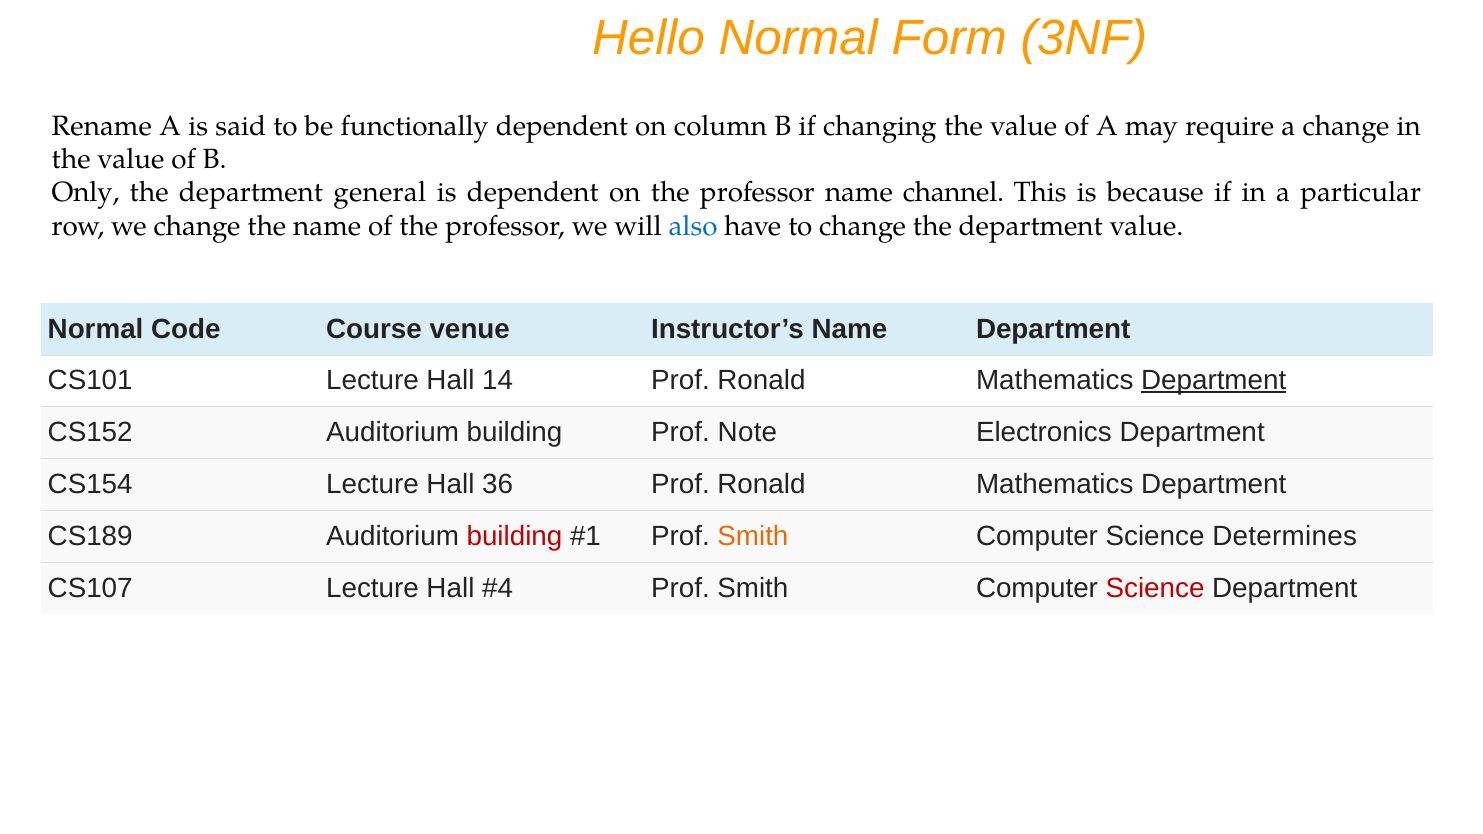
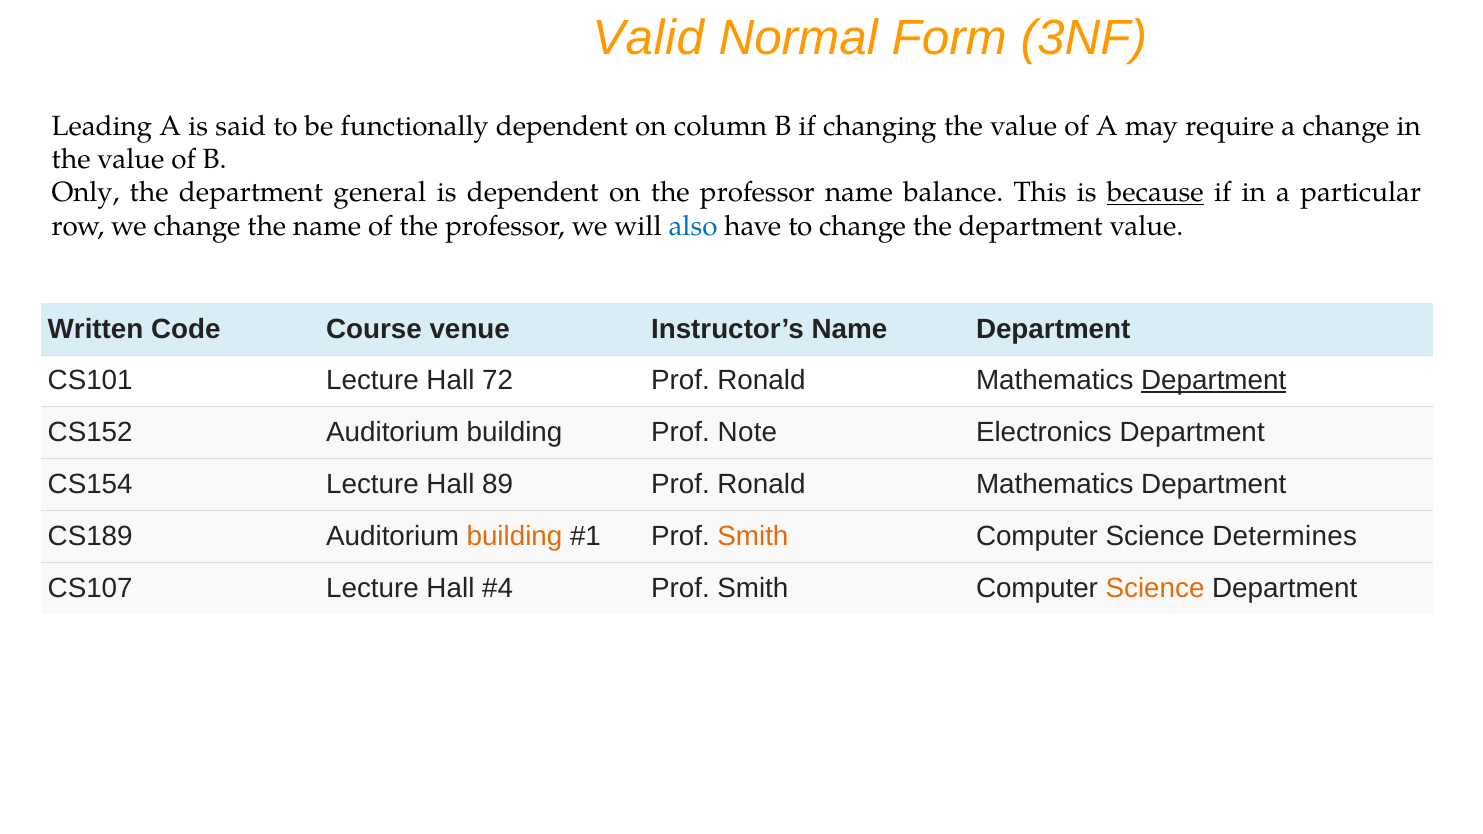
Hello: Hello -> Valid (648, 39)
Rename: Rename -> Leading (102, 126)
channel: channel -> balance (953, 193)
because underline: none -> present (1155, 193)
Normal: Normal -> Written (96, 330)
14: 14 -> 72 (498, 380)
36: 36 -> 89 (498, 484)
building colour: red -> orange (514, 536)
Science colour: red -> orange (1155, 588)
